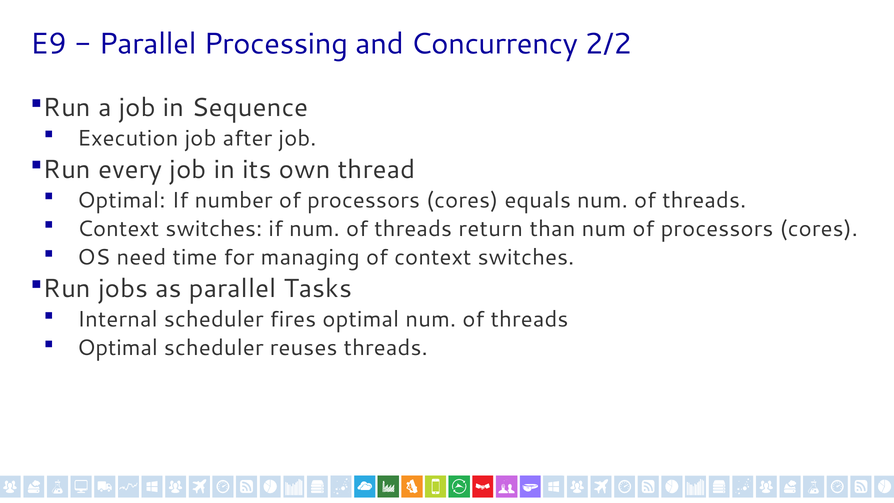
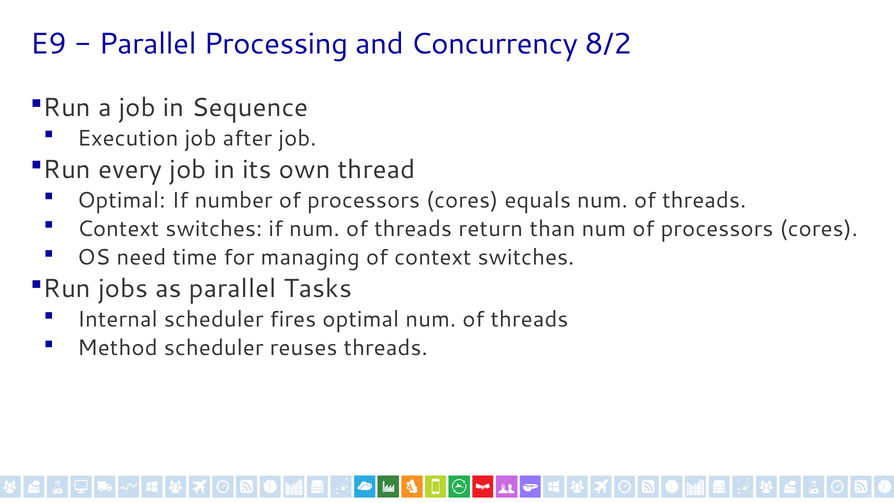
2/2: 2/2 -> 8/2 (608, 44)
Optimal: Optimal -> Method (117, 348)
